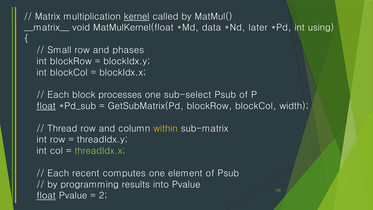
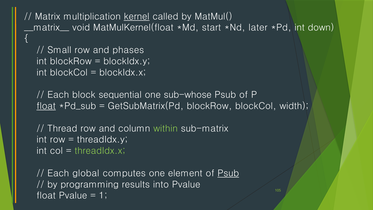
data: data -> start (211, 28)
using: using -> down (321, 28)
processes: processes -> sequential (120, 95)
sub-select: sub-select -> sub-whose (188, 95)
within colour: yellow -> light green (166, 128)
recent: recent -> global (86, 173)
Psub underline: none -> present (228, 173)
float underline: present -> none (46, 195)
2: 2 -> 1 (103, 195)
